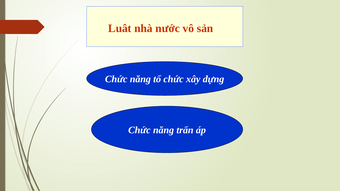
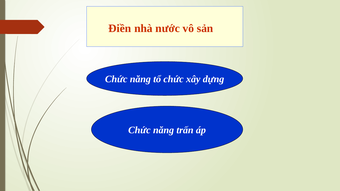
Luât: Luât -> Điền (120, 29)
